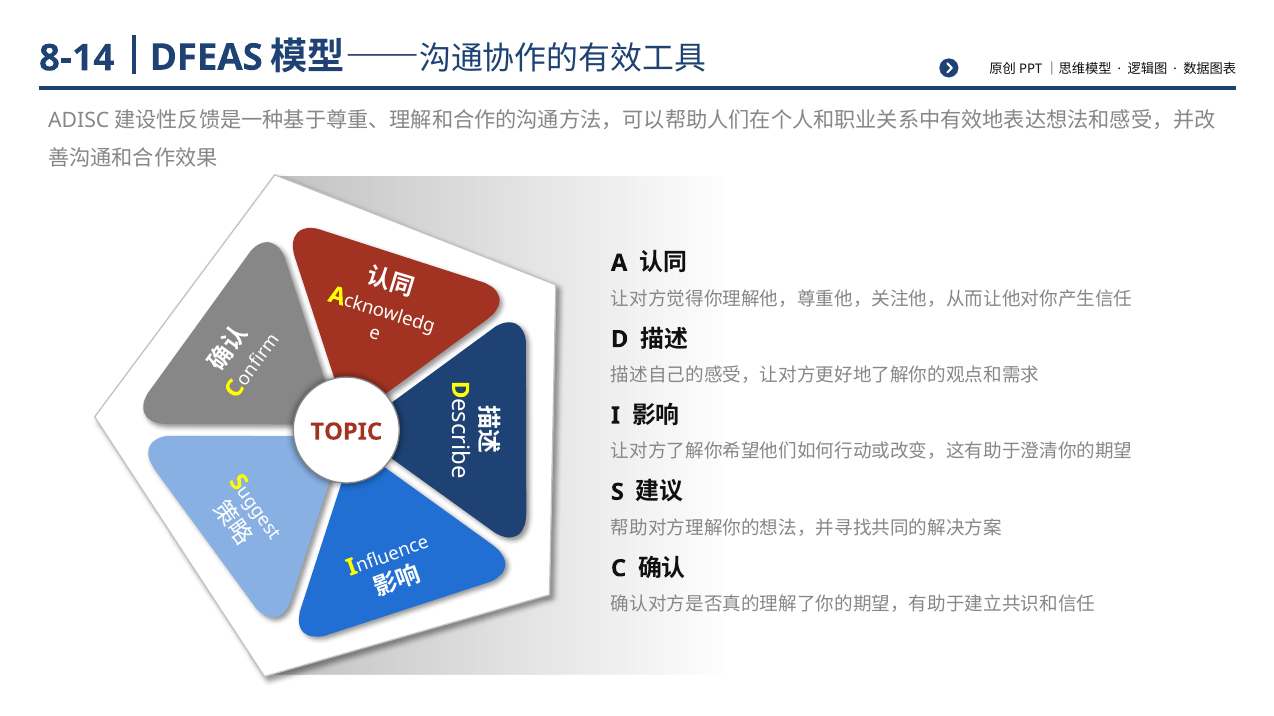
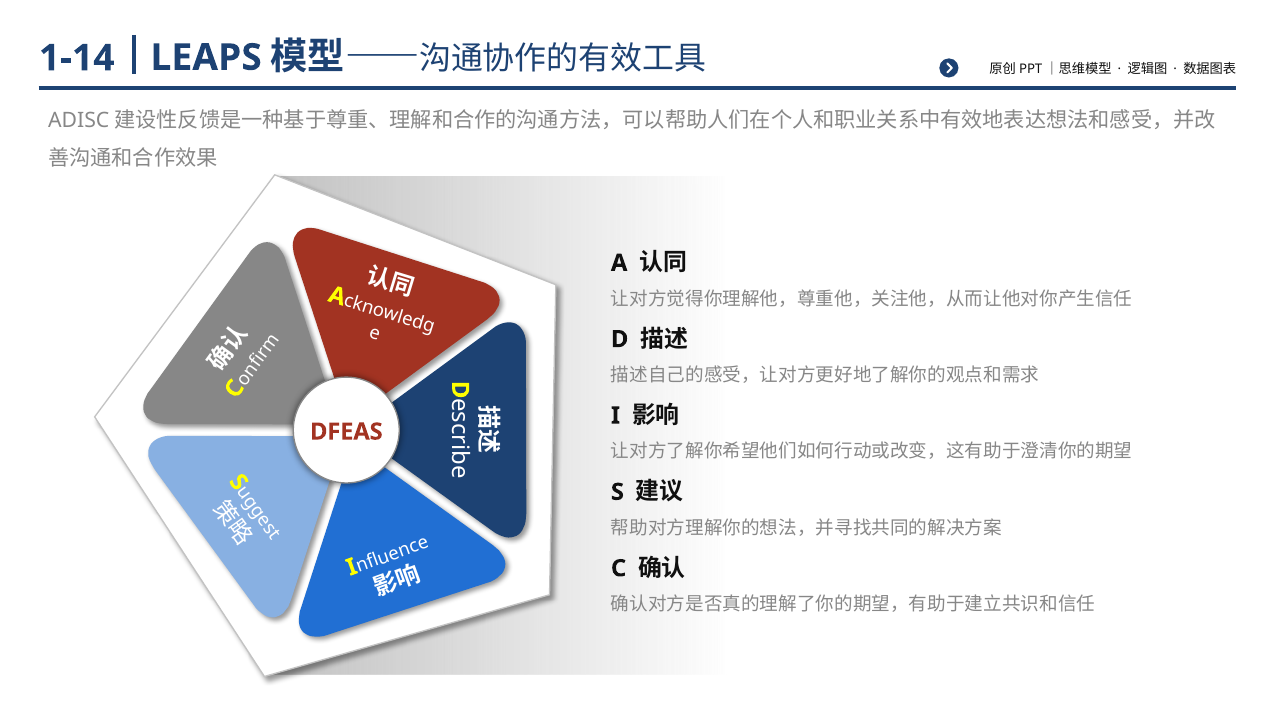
DFEAS: DFEAS -> LEAPS (206, 58)
8-14: 8-14 -> 1-14 (77, 58)
TOPIC: TOPIC -> DFEAS (346, 432)
